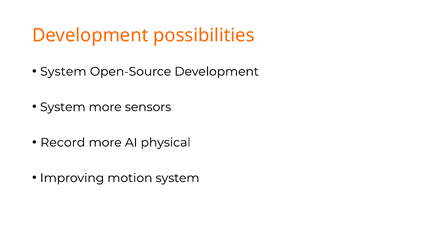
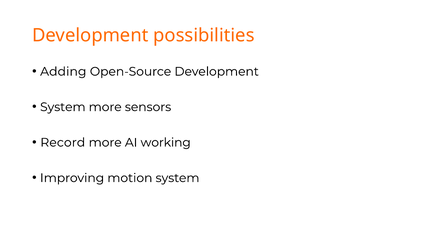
System: System -> Adding (63, 71)
physical: physical -> working (166, 142)
